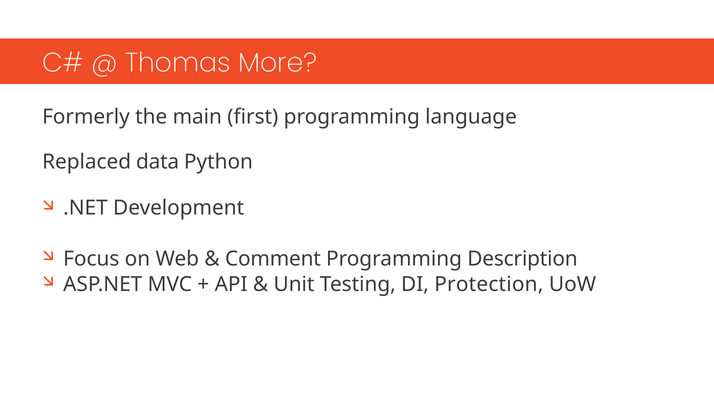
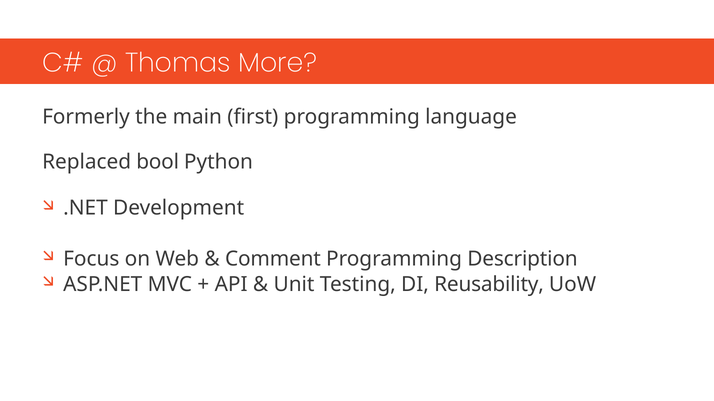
data: data -> bool (158, 162)
Protection: Protection -> Reusability (489, 285)
